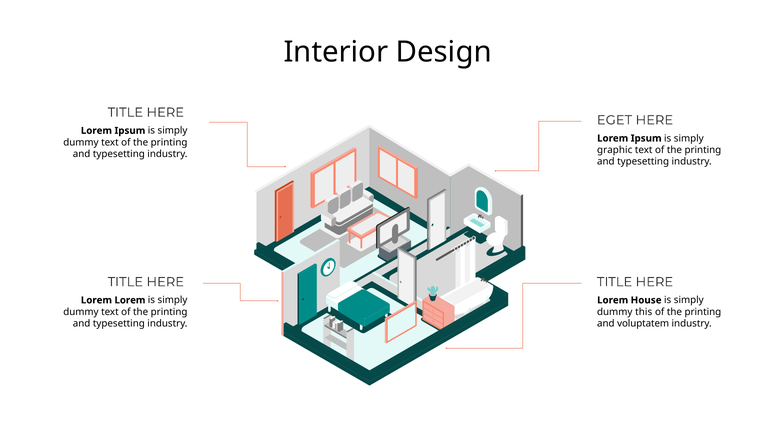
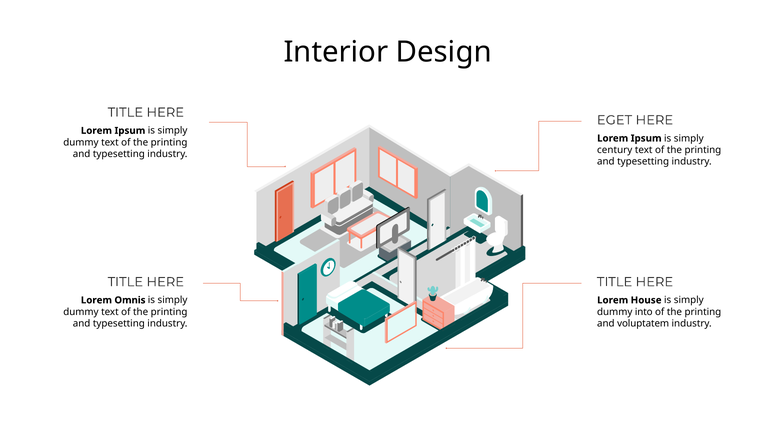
graphic: graphic -> century (615, 150)
Lorem Lorem: Lorem -> Omnis (130, 300)
this: this -> into (644, 312)
